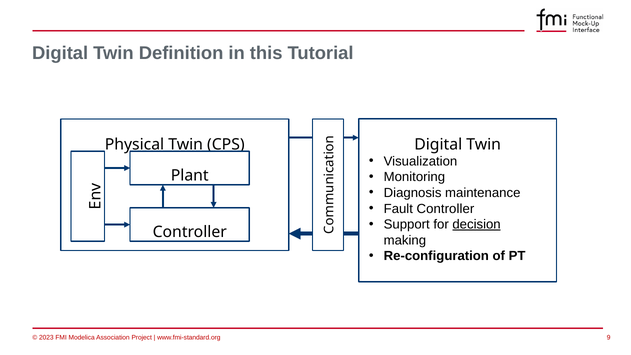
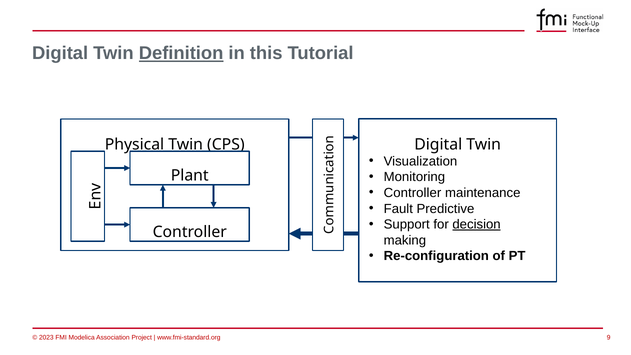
Definition underline: none -> present (181, 53)
Diagnosis: Diagnosis -> Controller (413, 193)
Fault Controller: Controller -> Predictive (445, 209)
